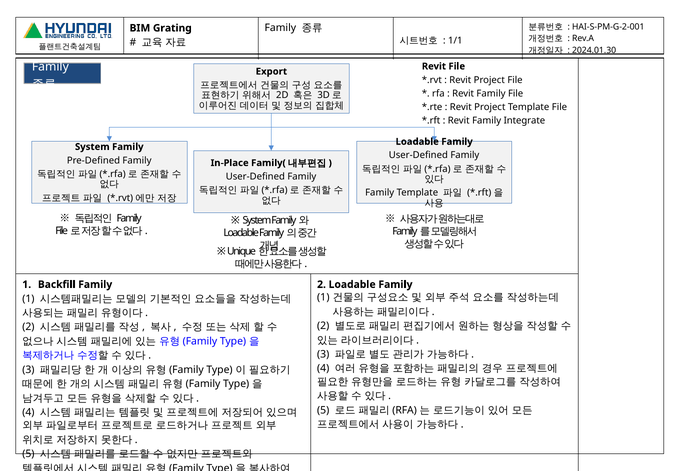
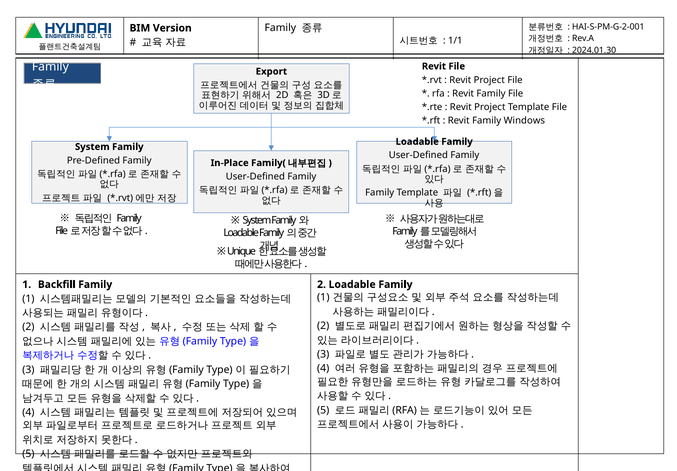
Grating: Grating -> Version (172, 28)
Integrate: Integrate -> Windows (524, 121)
